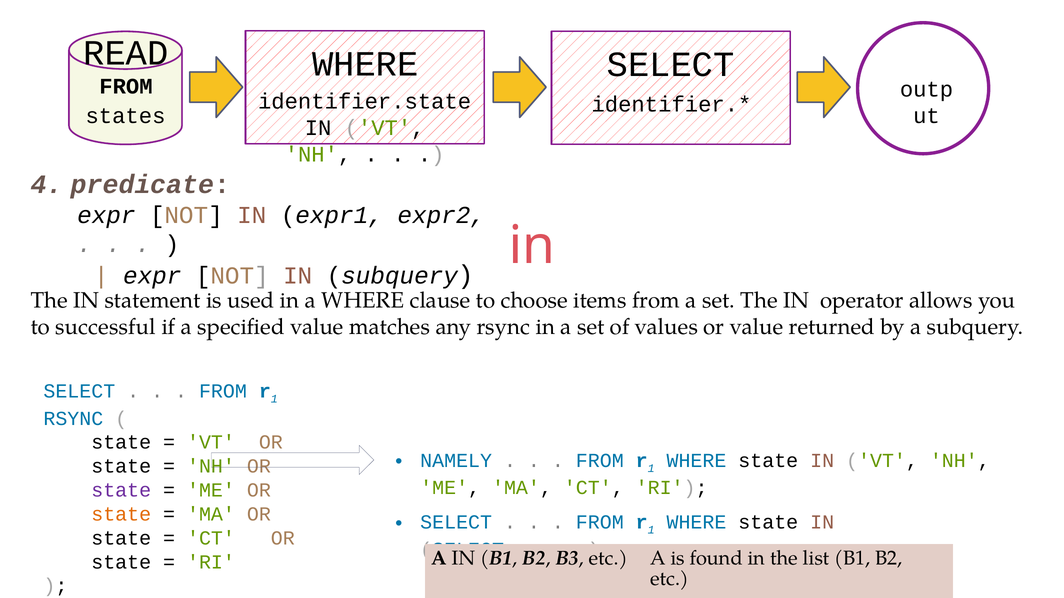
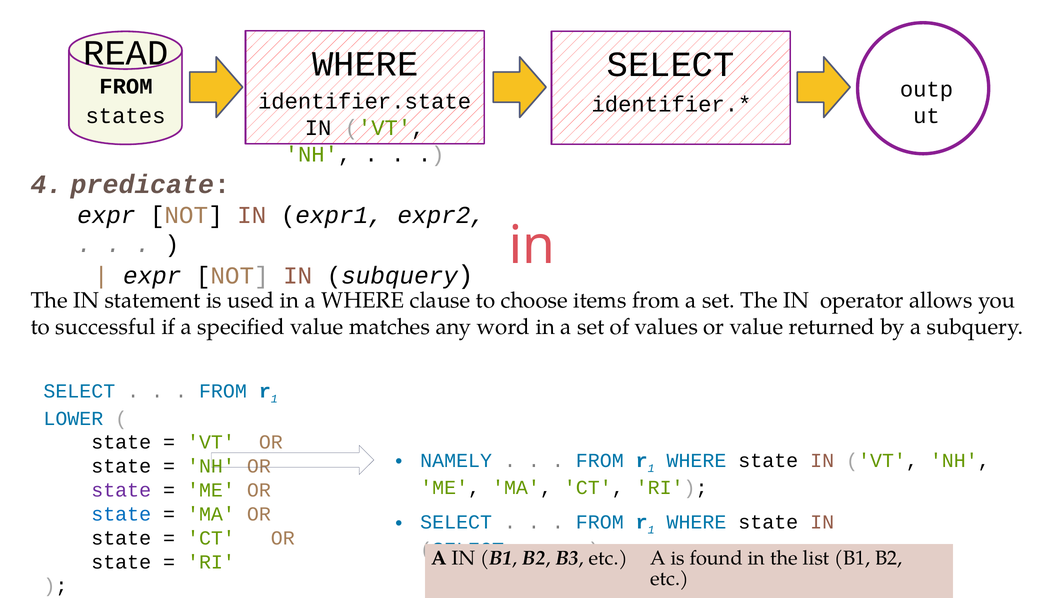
any rsync: rsync -> word (503, 327)
RSYNC: RSYNC -> LOWER (73, 419)
state colour: orange -> blue (121, 515)
